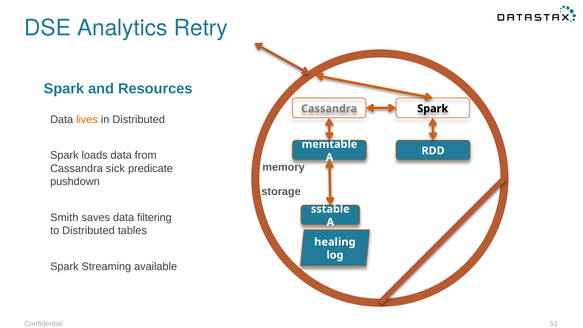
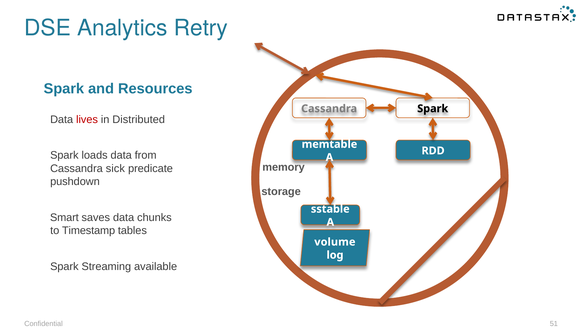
lives colour: orange -> red (87, 119)
Smith: Smith -> Smart (64, 217)
filtering: filtering -> chunks (154, 217)
to Distributed: Distributed -> Timestamp (89, 231)
healing: healing -> volume (335, 242)
